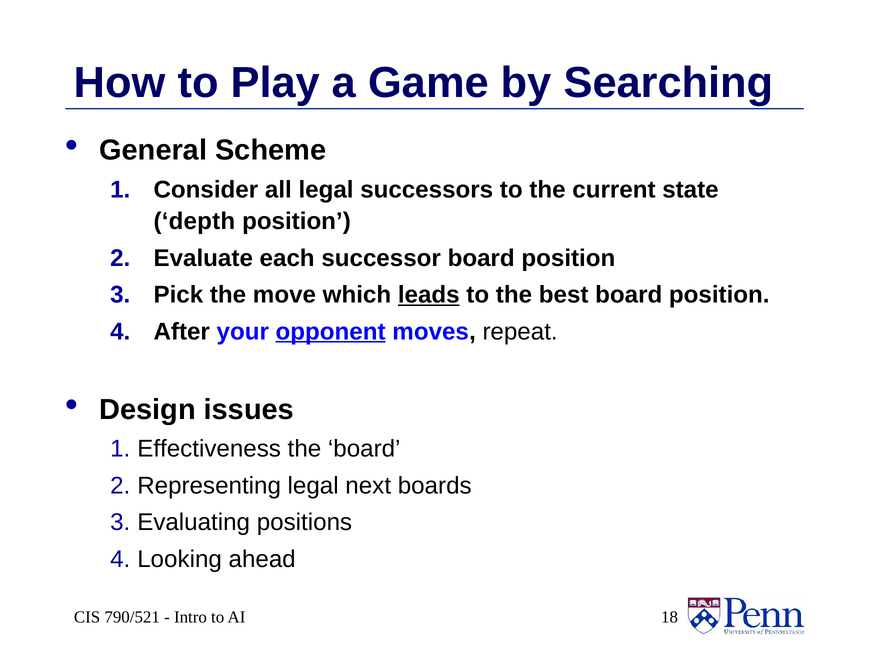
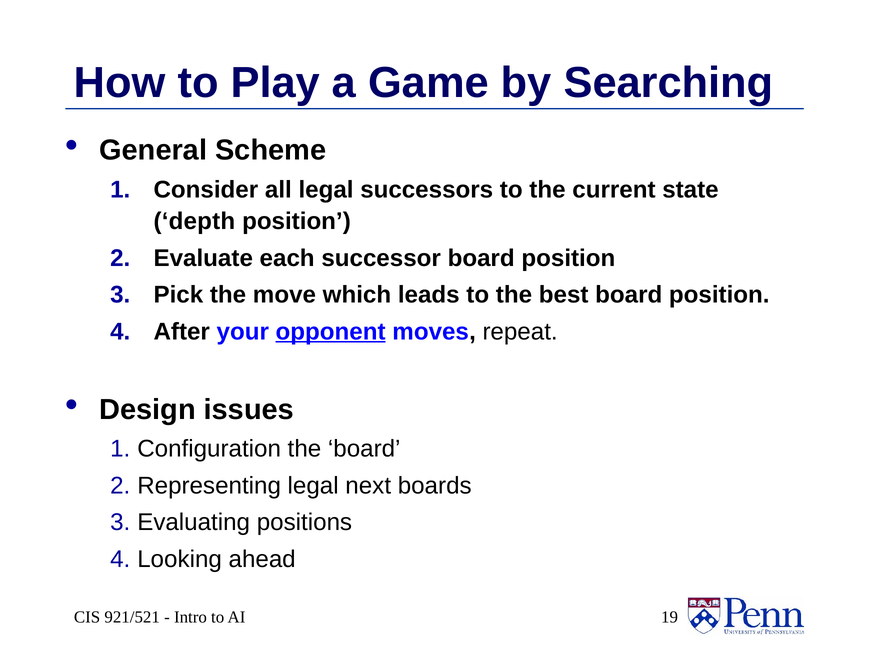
leads underline: present -> none (429, 295)
Effectiveness: Effectiveness -> Configuration (209, 449)
790/521: 790/521 -> 921/521 (132, 617)
18: 18 -> 19 (670, 617)
